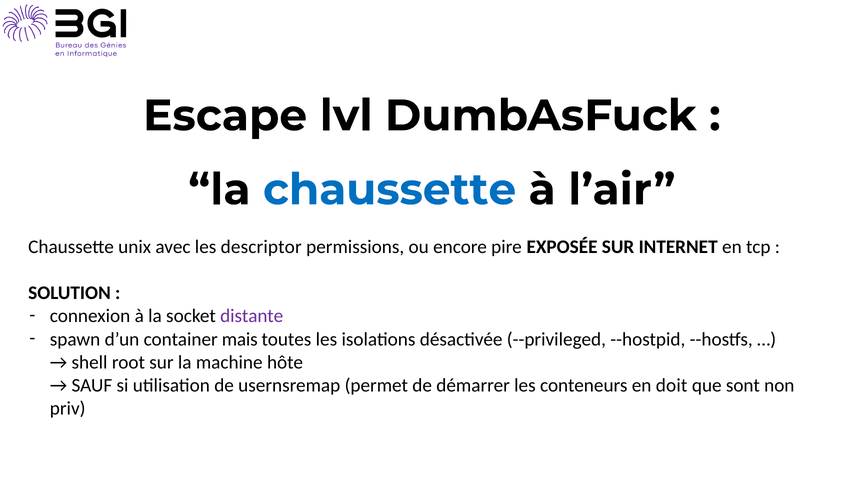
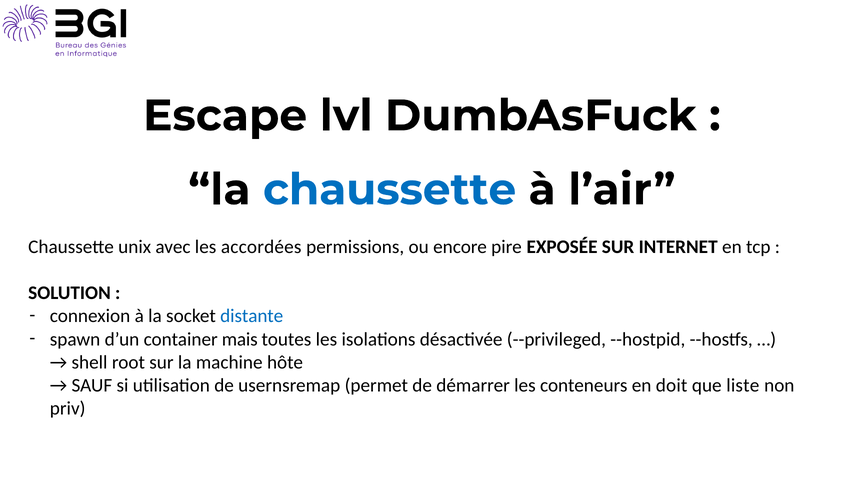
descriptor: descriptor -> accordées (261, 247)
distante colour: purple -> blue (252, 316)
sont: sont -> liste (743, 385)
